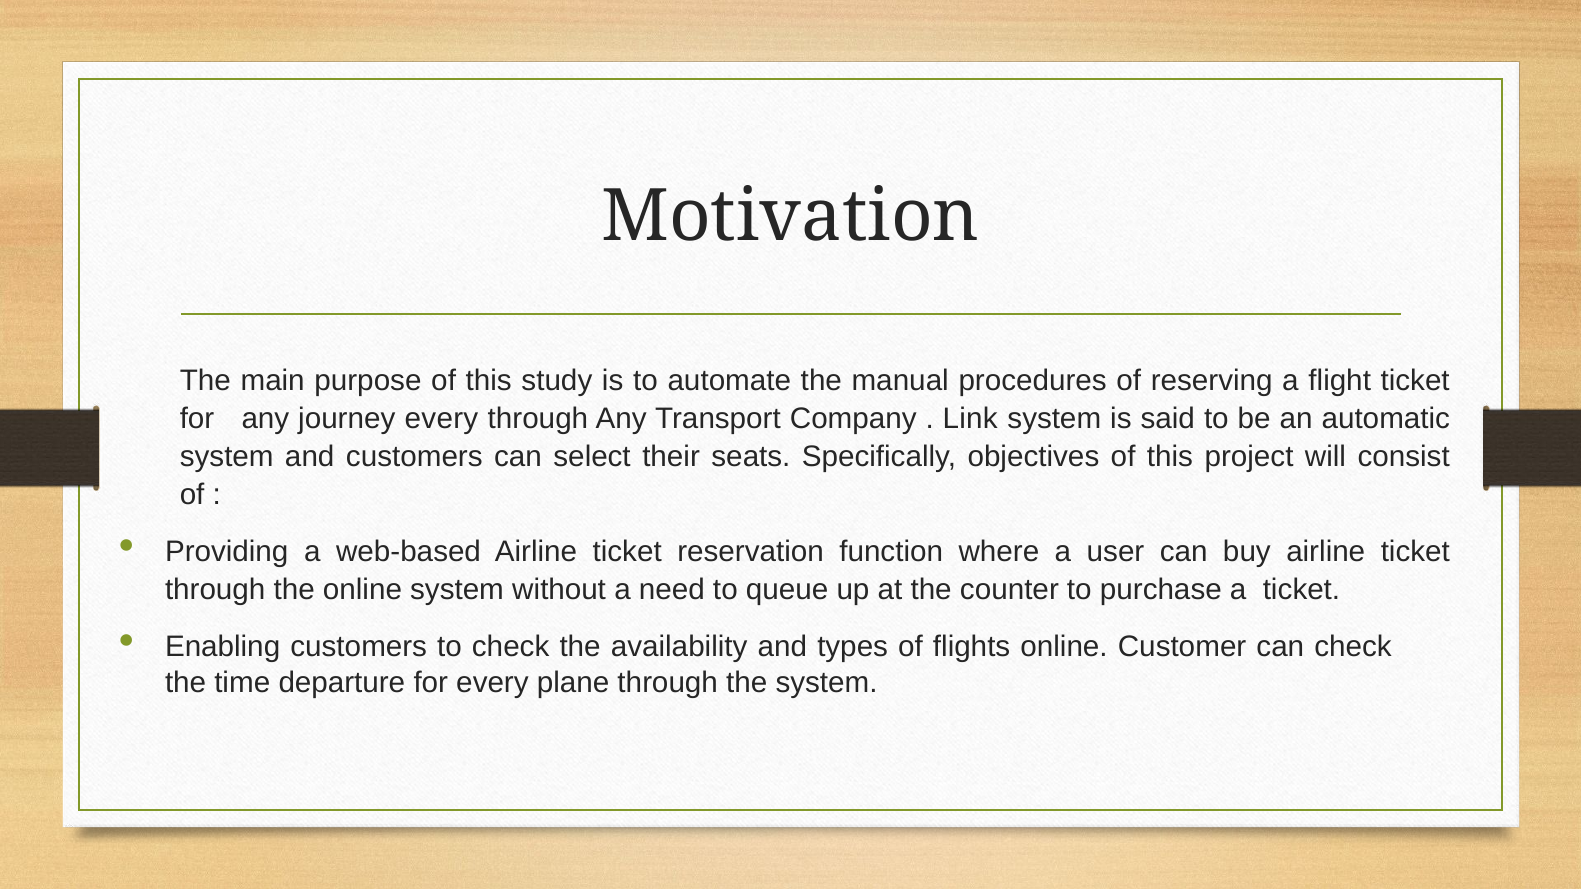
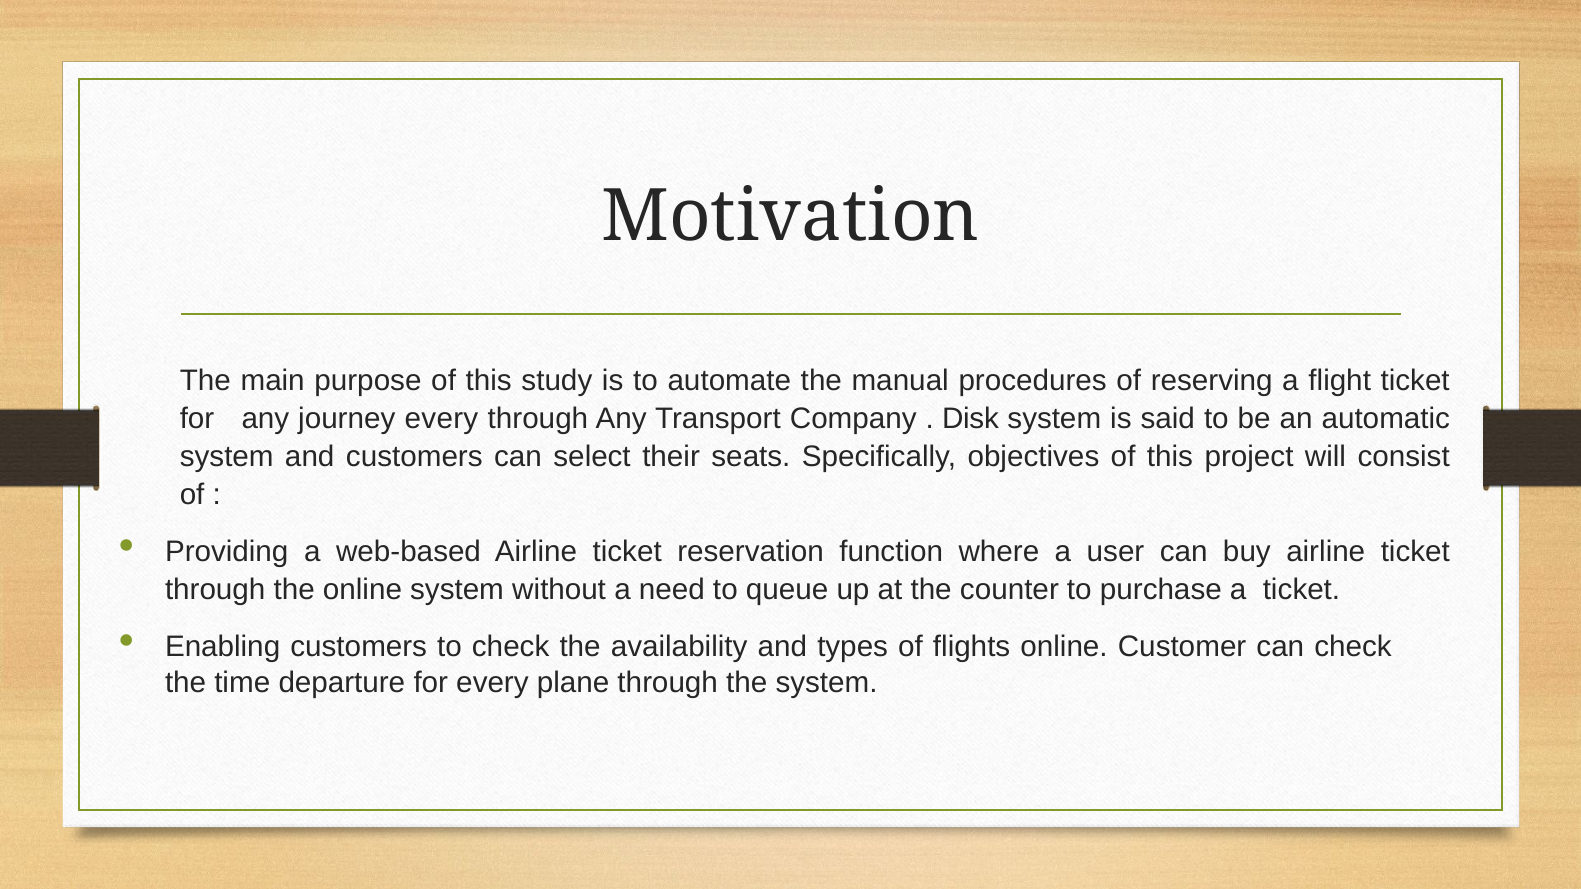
Link: Link -> Disk (970, 419)
